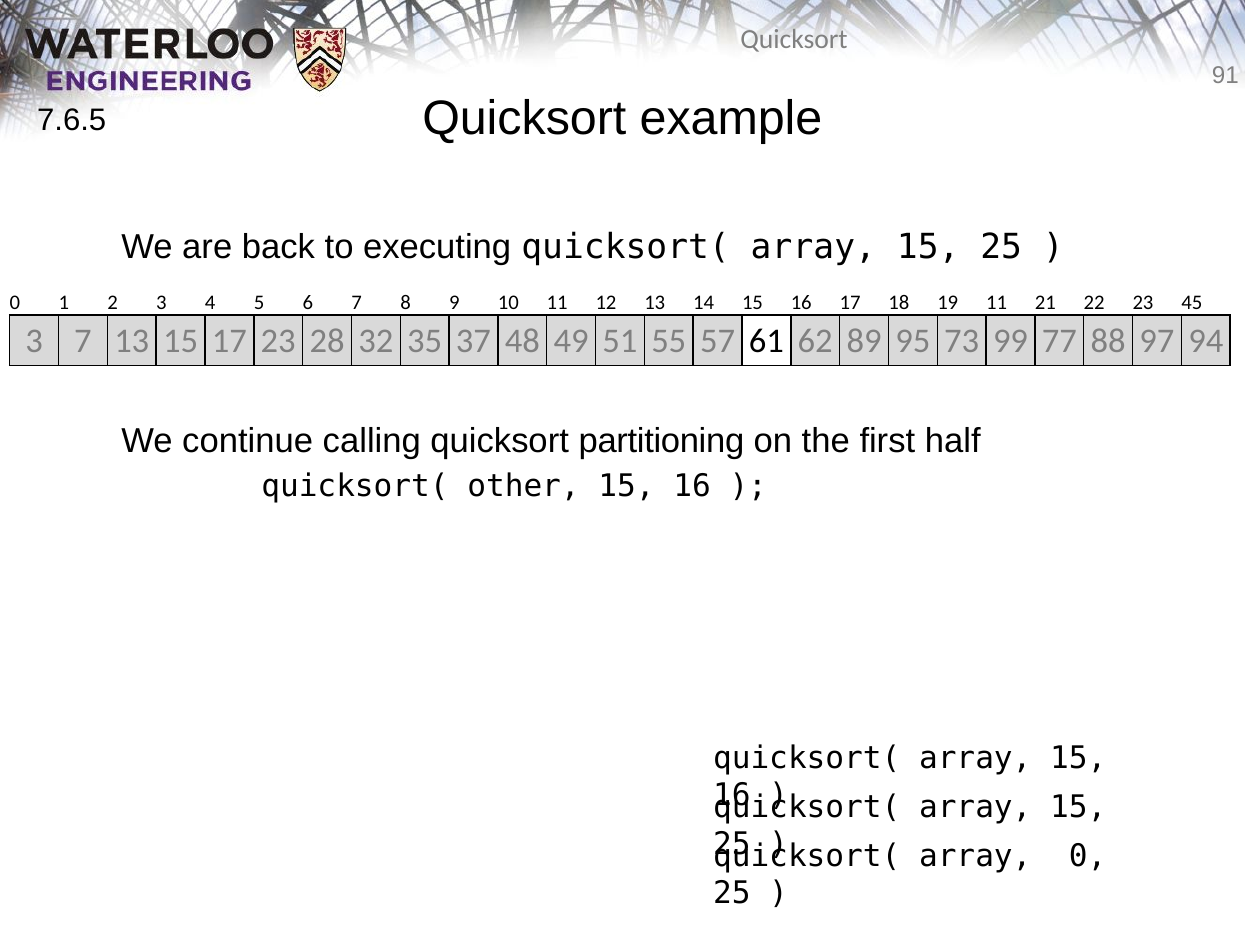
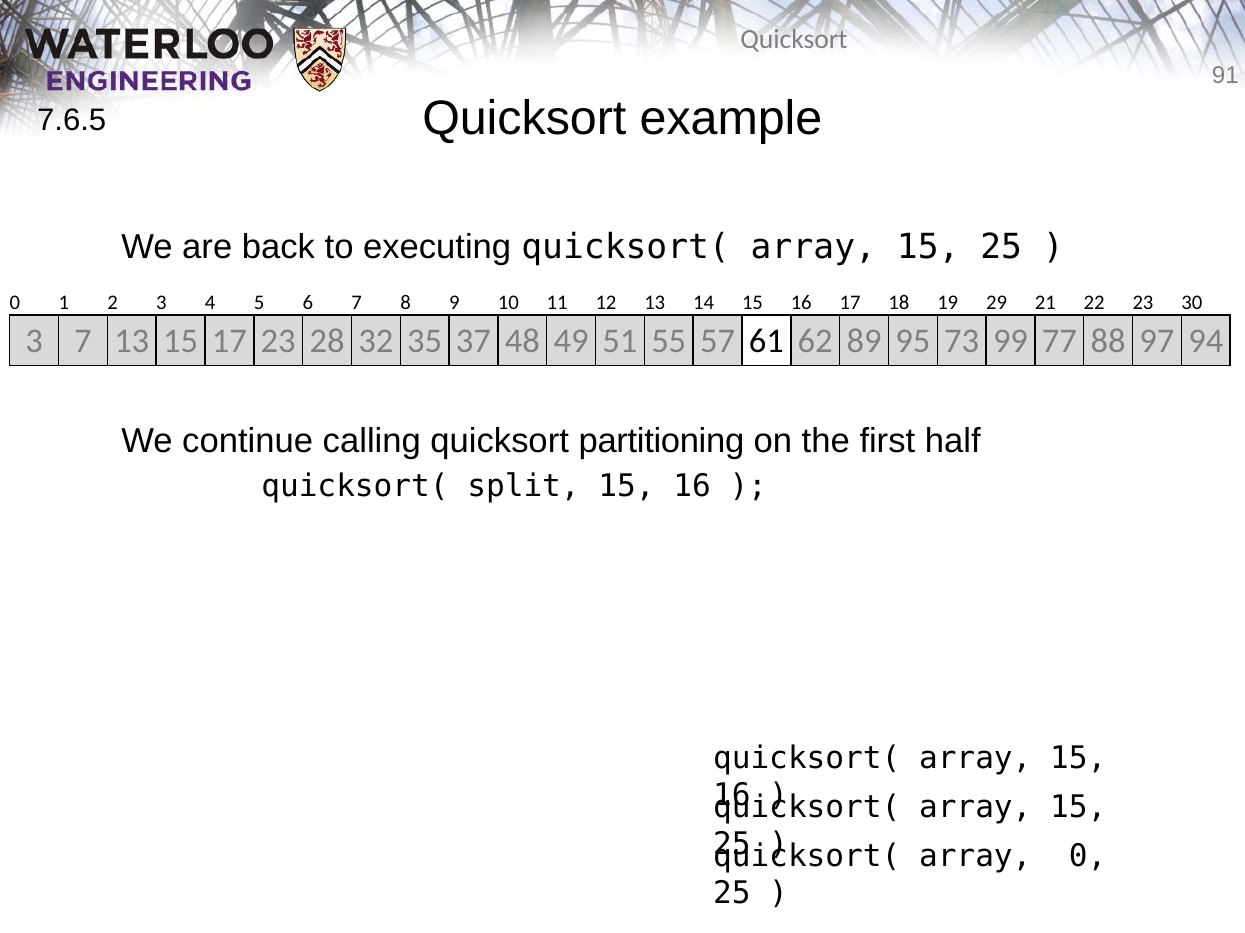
19 11: 11 -> 29 (997, 303)
45: 45 -> 30 (1192, 303)
other: other -> split (524, 486)
